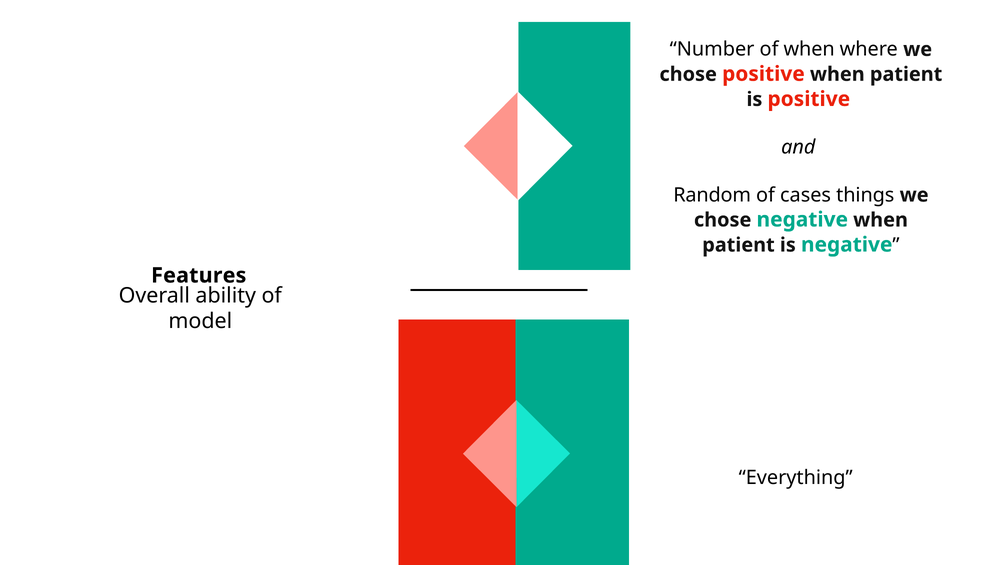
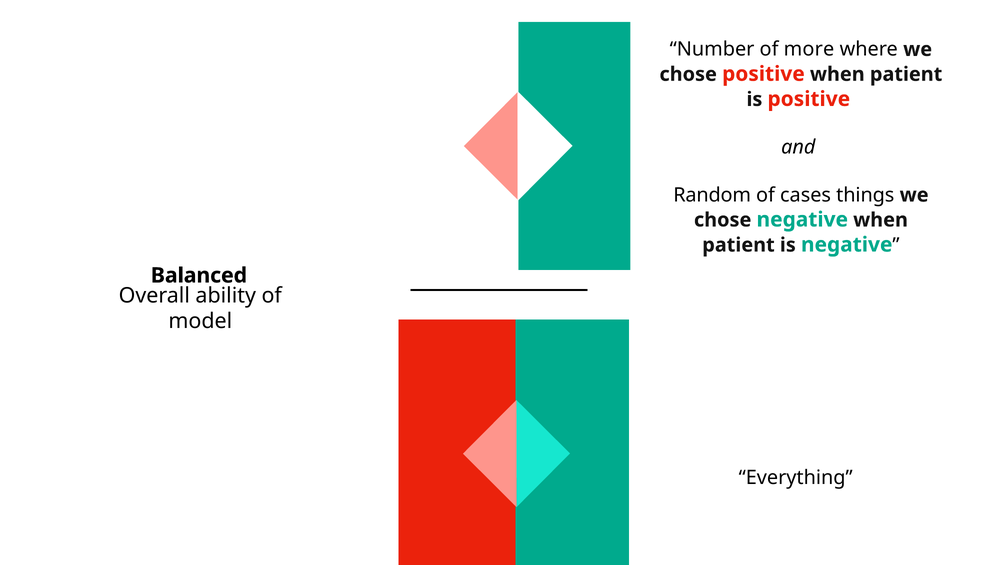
of when: when -> more (809, 49)
Features: Features -> Balanced (199, 275)
